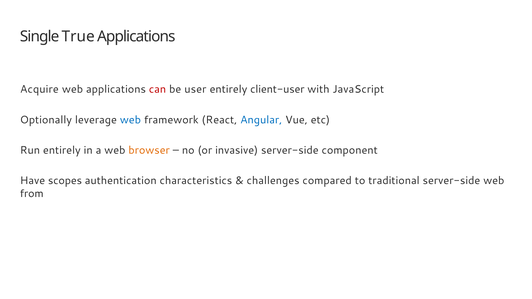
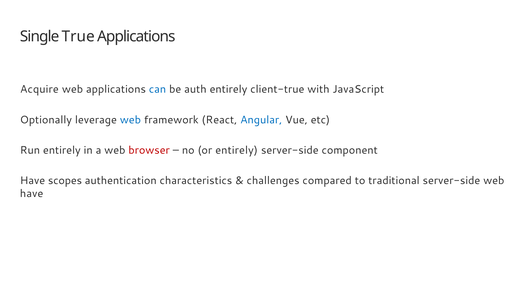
can colour: red -> blue (158, 89)
user: user -> auth (195, 89)
client-user: client-user -> client-true (277, 89)
browser colour: orange -> red (149, 150)
or invasive: invasive -> entirely (237, 150)
from: from -> have (32, 194)
